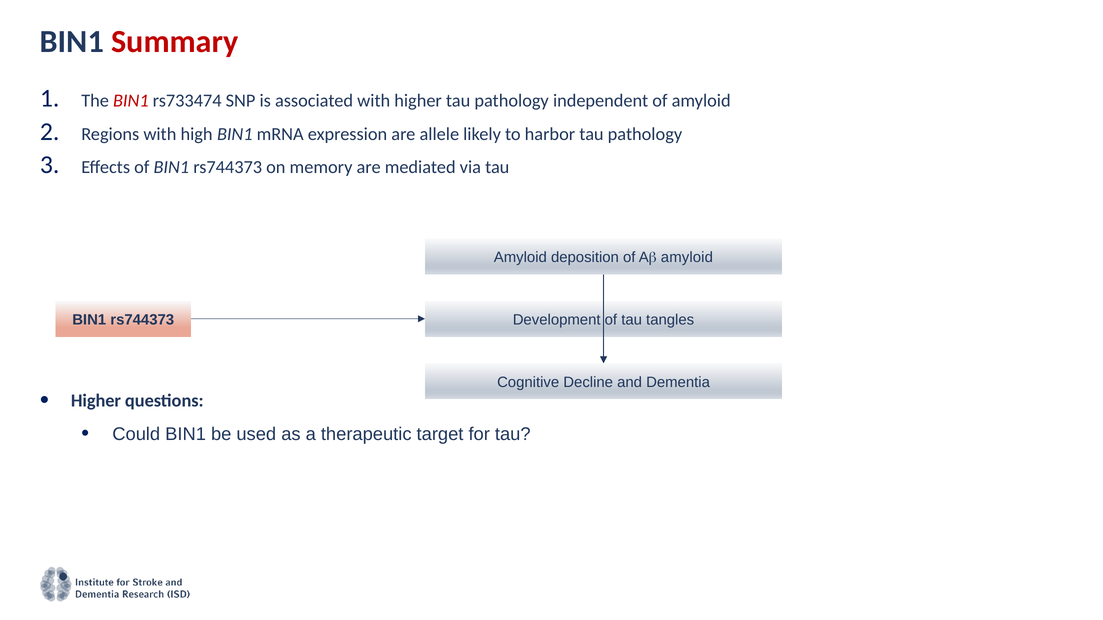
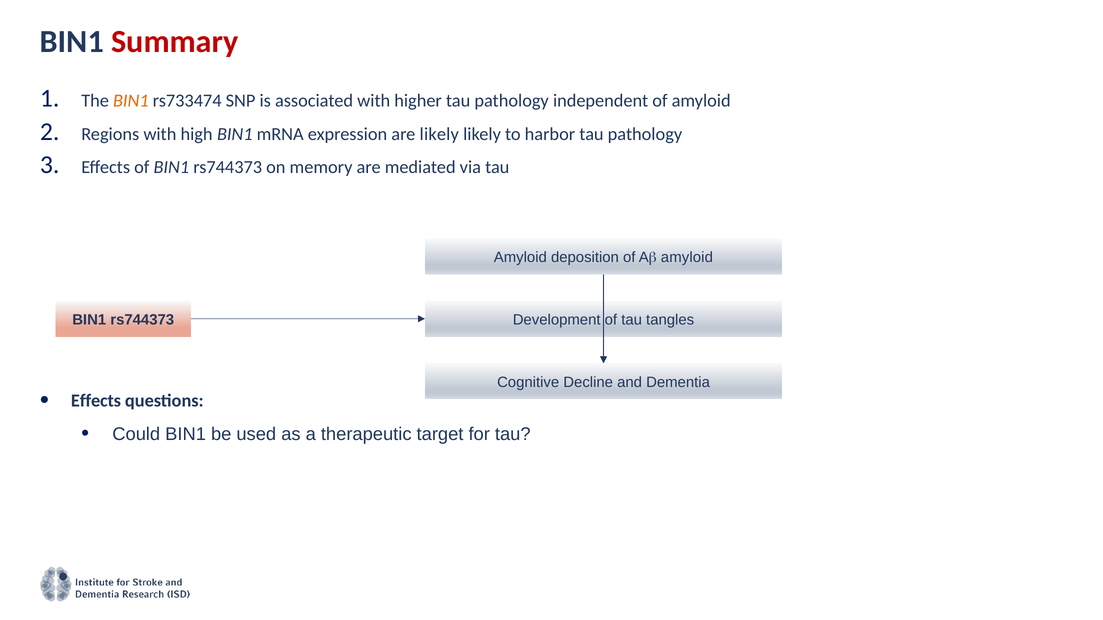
BIN1 colour: red -> orange (131, 101)
are allele: allele -> likely (439, 134)
Higher: Higher -> Effects (96, 401)
